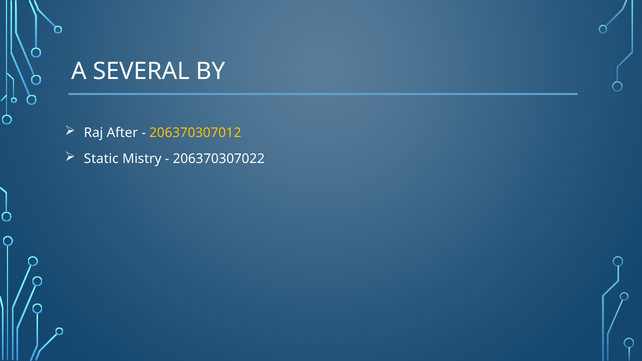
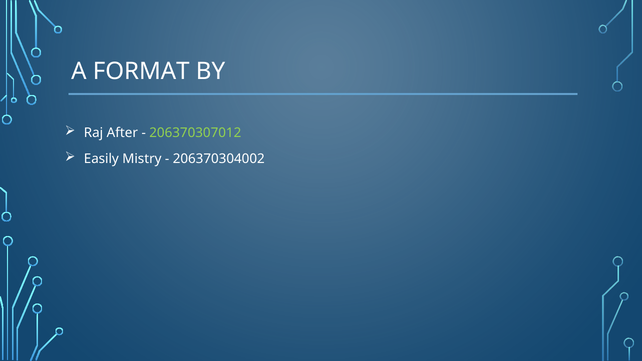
SEVERAL: SEVERAL -> FORMAT (141, 71)
206370307012 colour: yellow -> light green (195, 133)
Static: Static -> Easily (101, 159)
206370307022: 206370307022 -> 206370304002 (219, 159)
